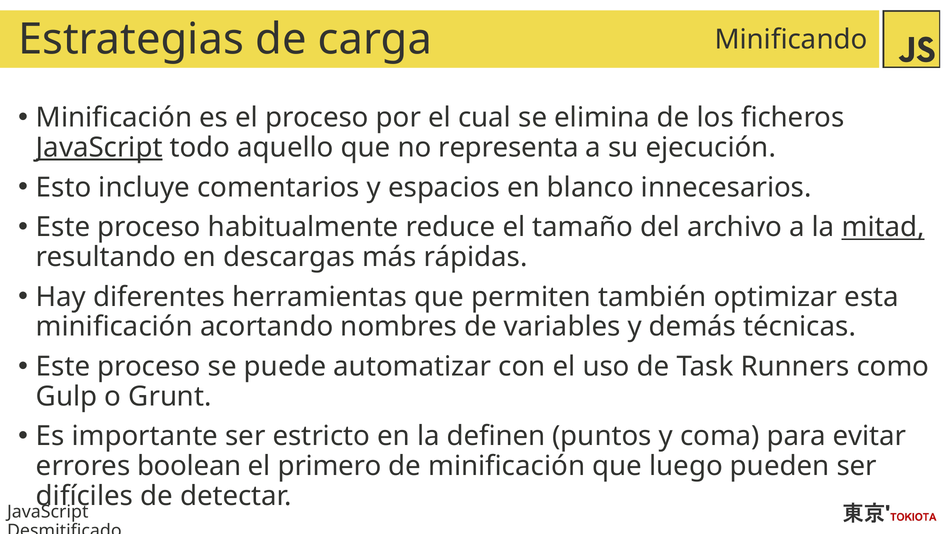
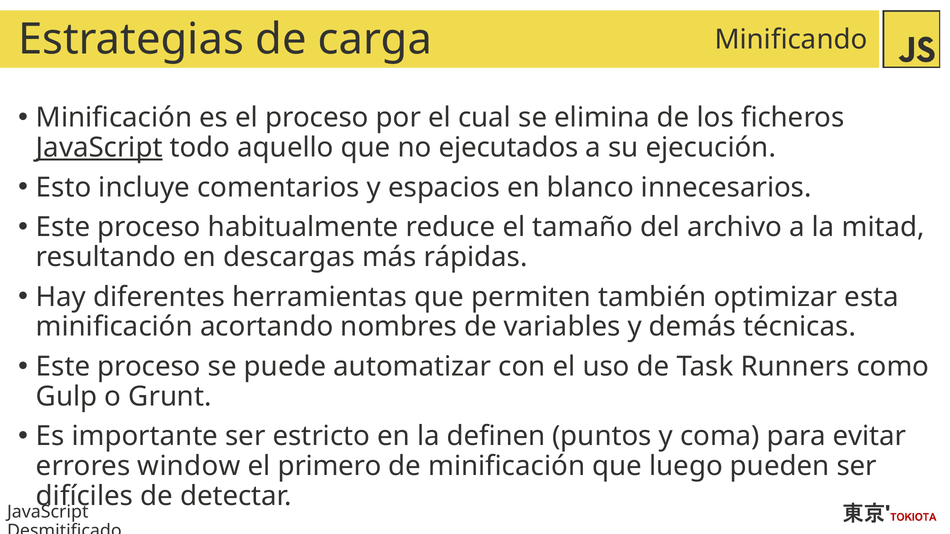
representa: representa -> ejecutados (509, 148)
mitad underline: present -> none (883, 227)
boolean: boolean -> window (189, 467)
